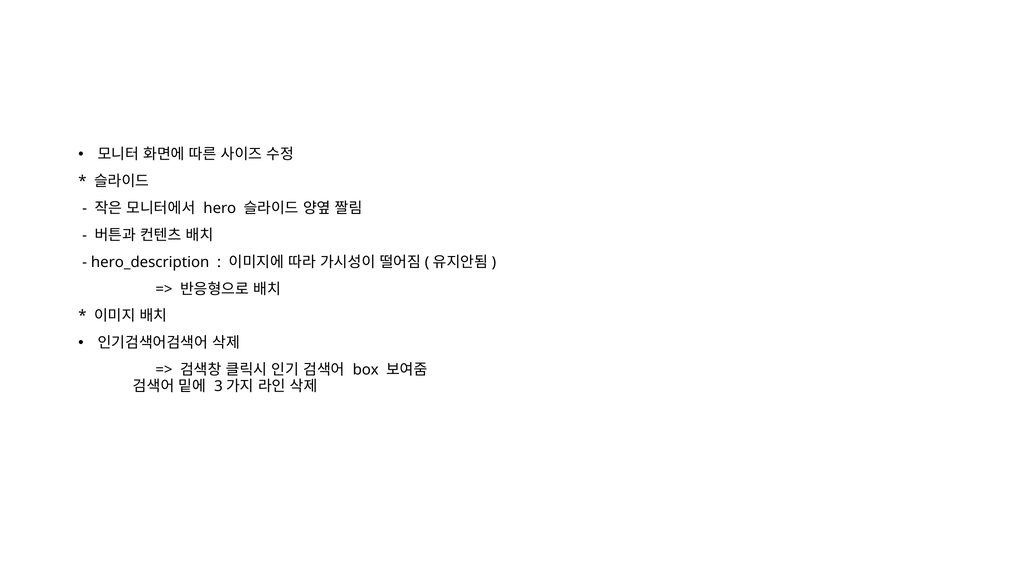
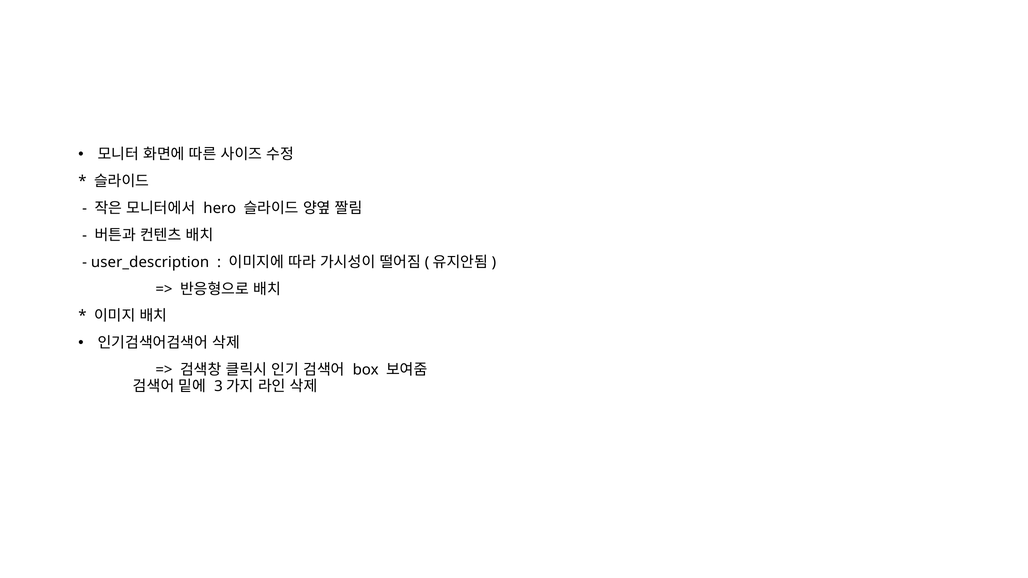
hero_description: hero_description -> user_description (150, 262)
